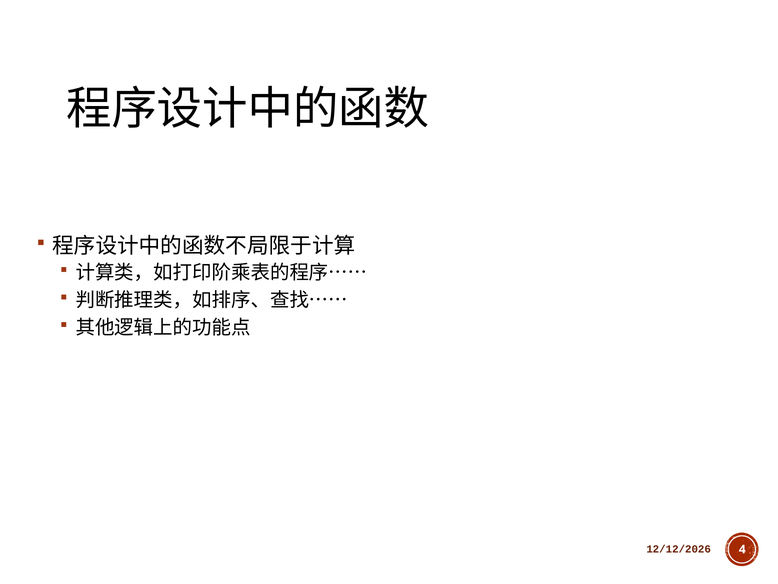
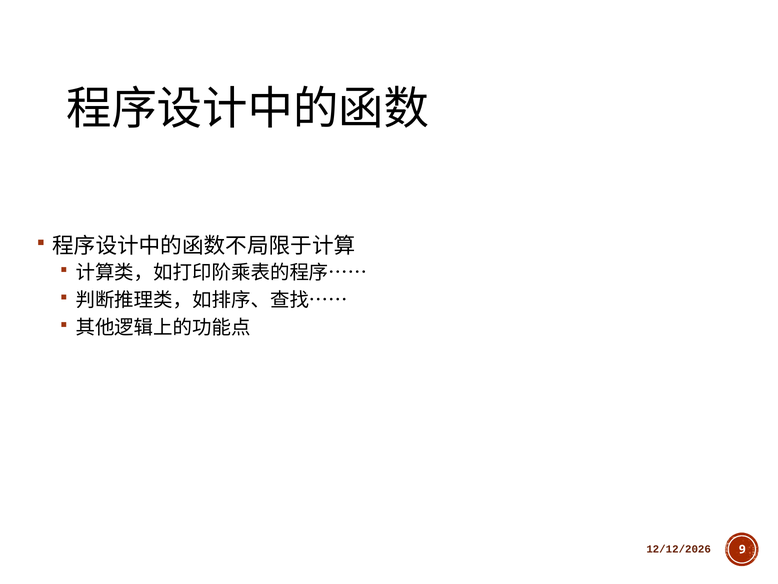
4: 4 -> 9 (742, 549)
